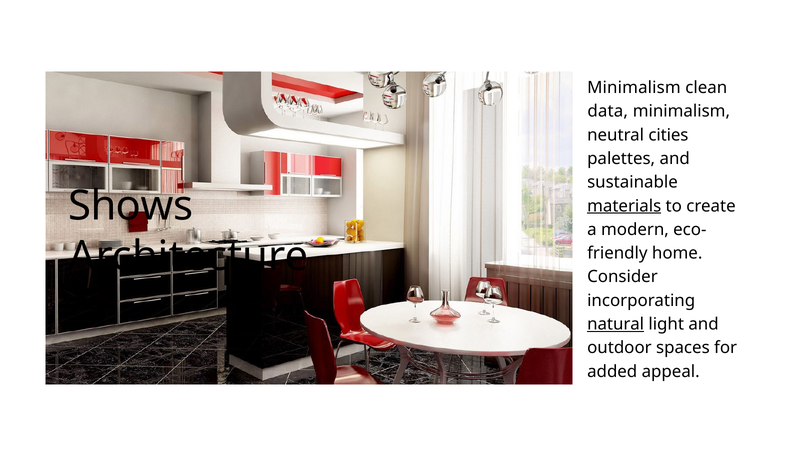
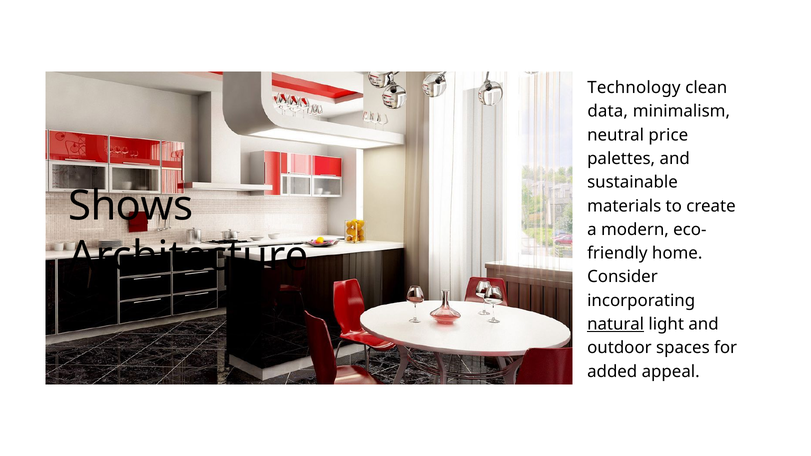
Minimalism: Minimalism -> Technology (634, 88)
cities: cities -> price (668, 135)
materials underline: present -> none (624, 206)
